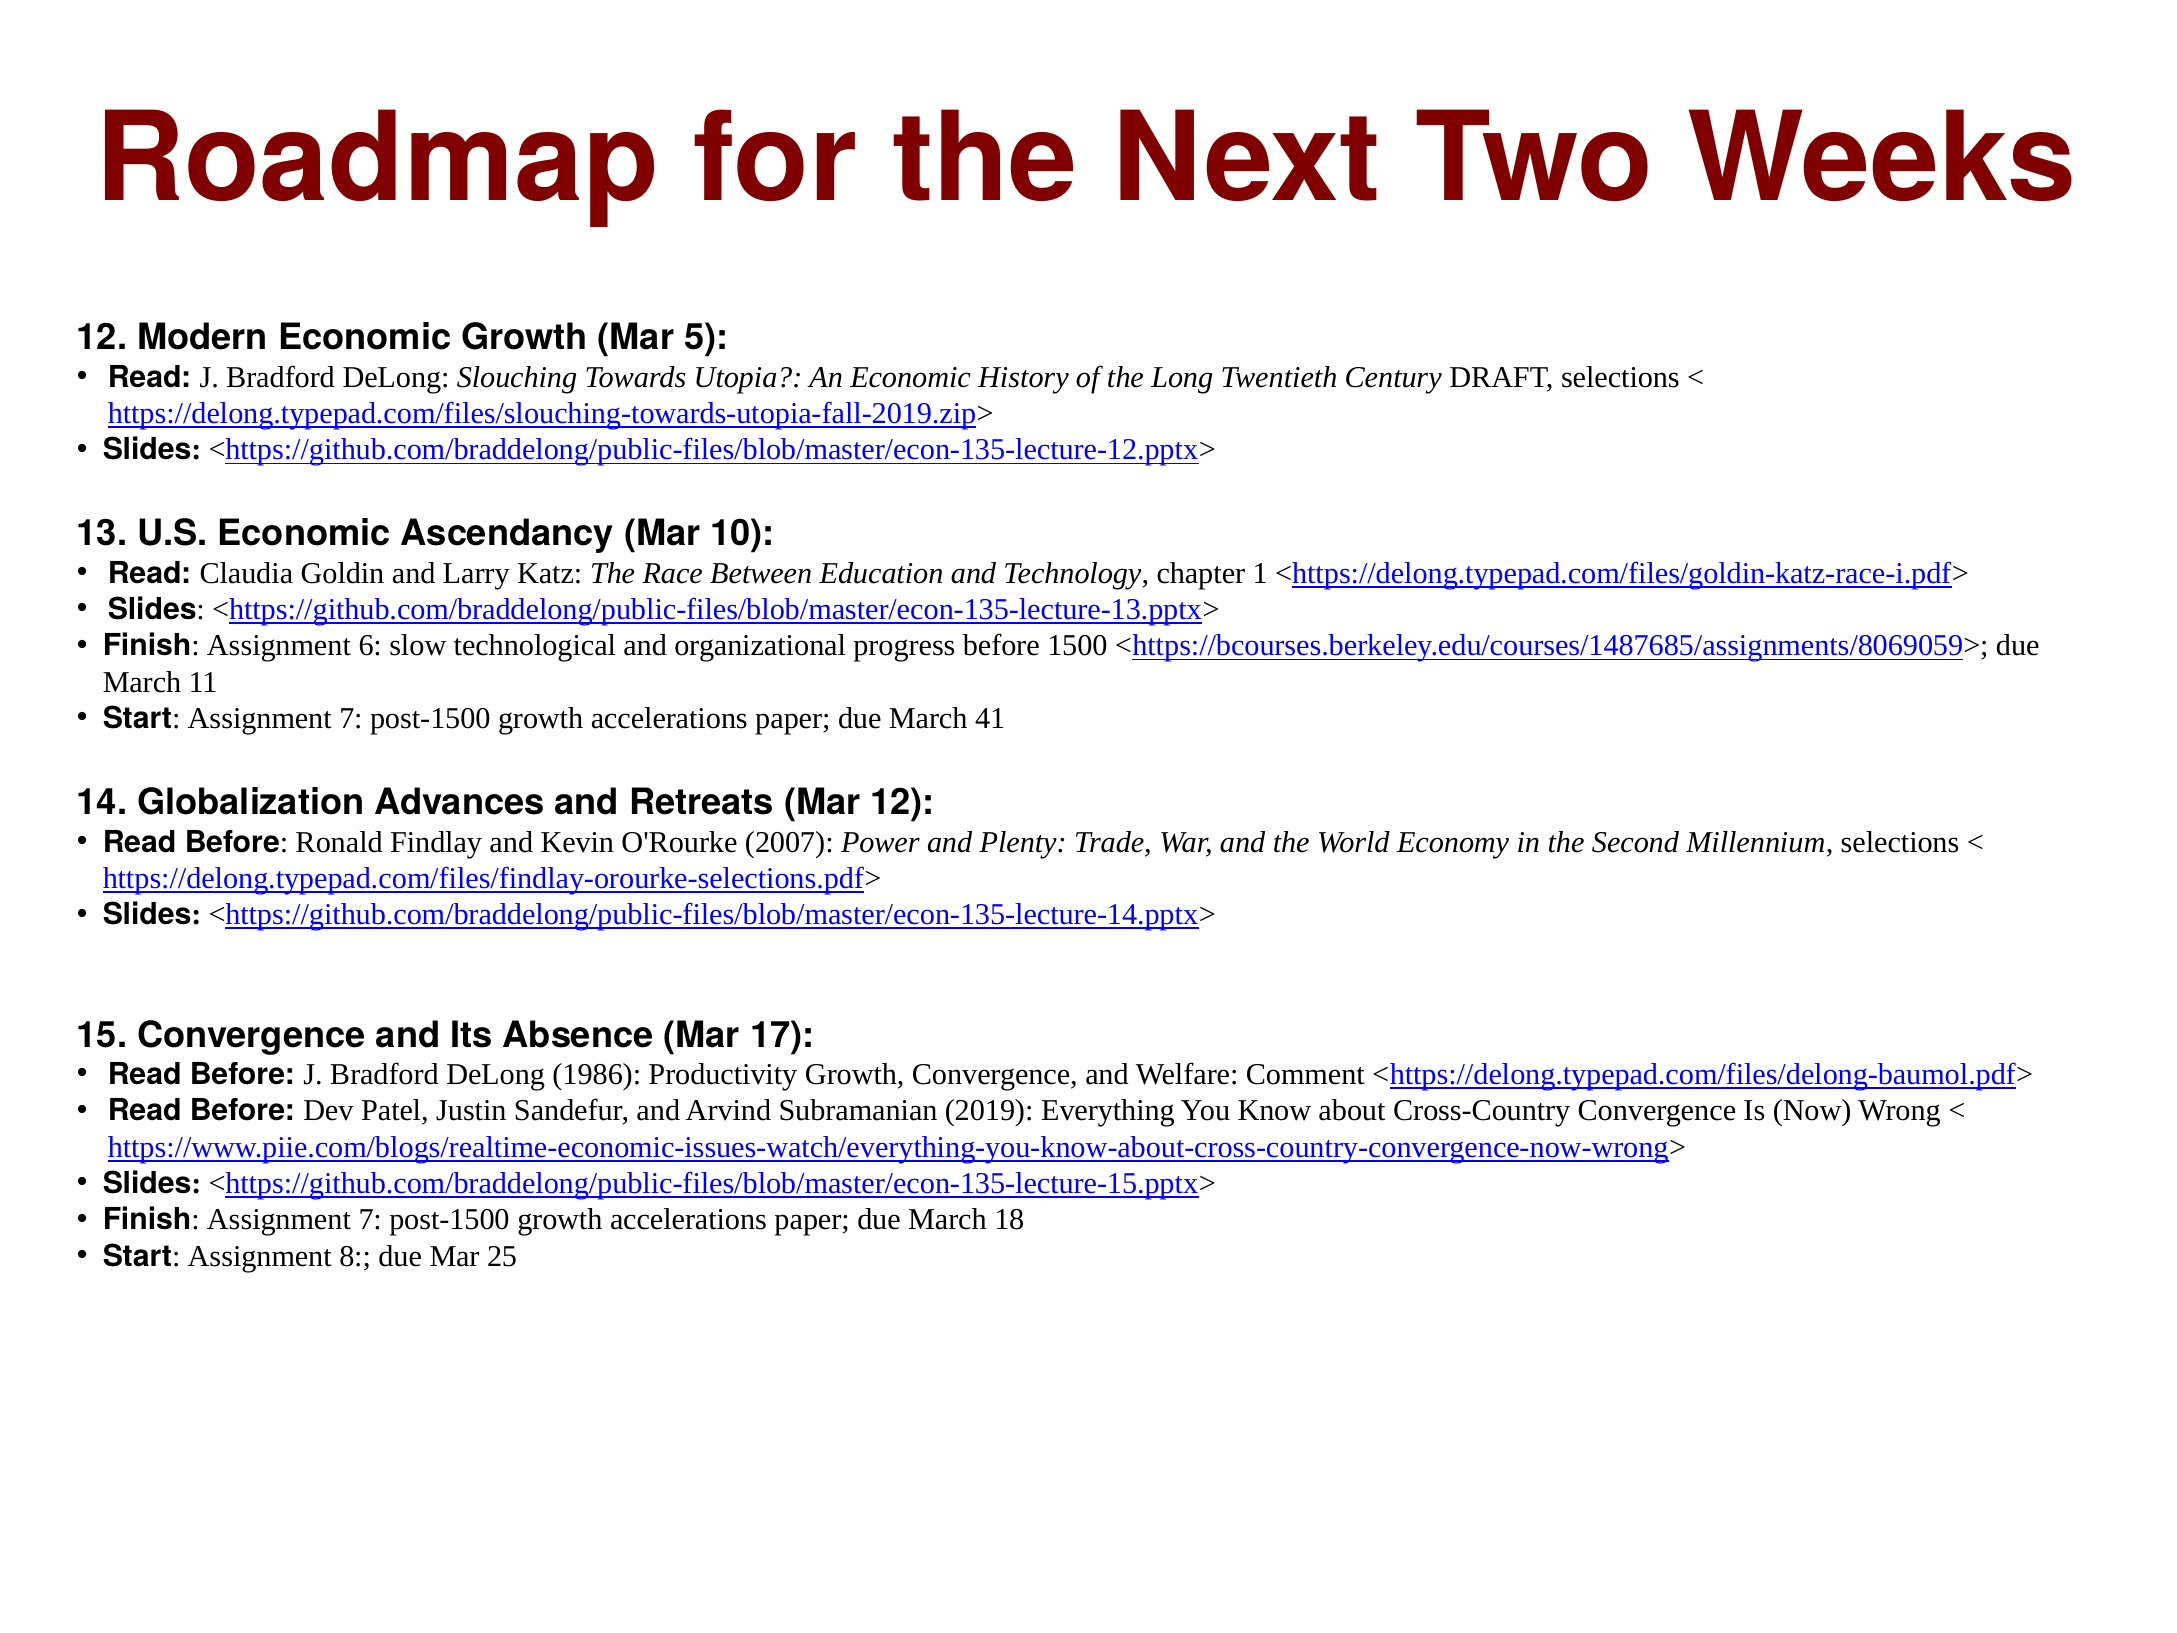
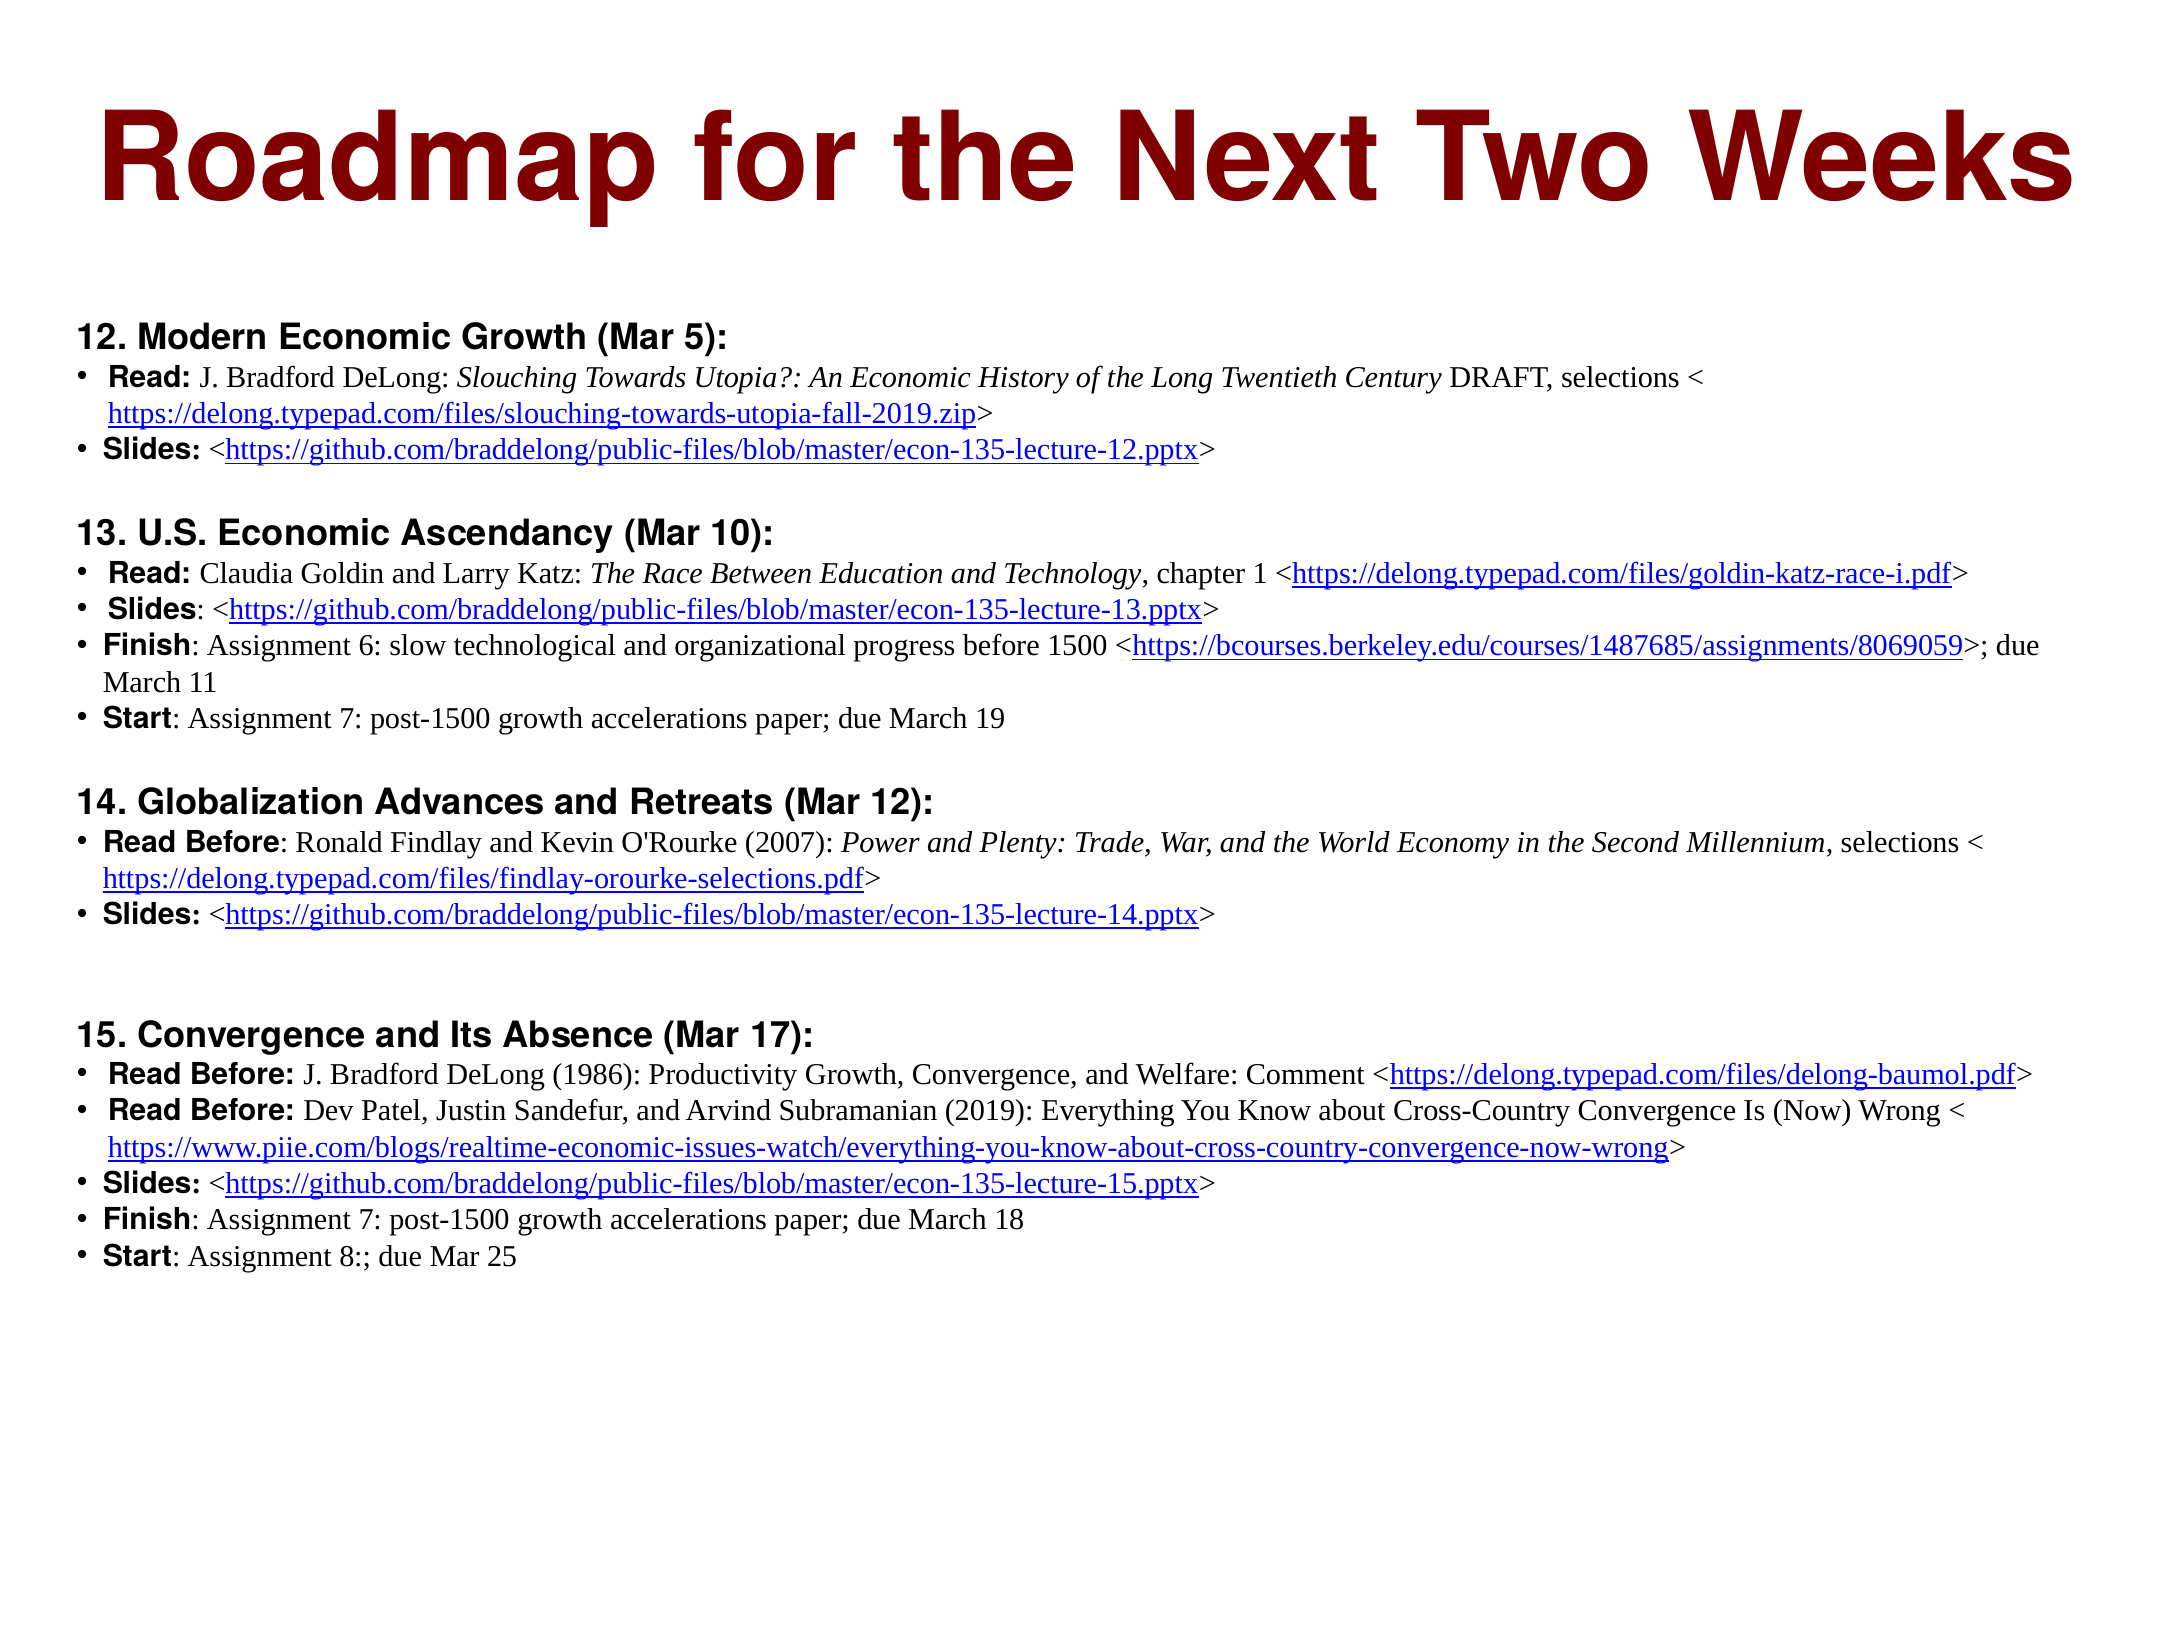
41: 41 -> 19 (990, 719)
